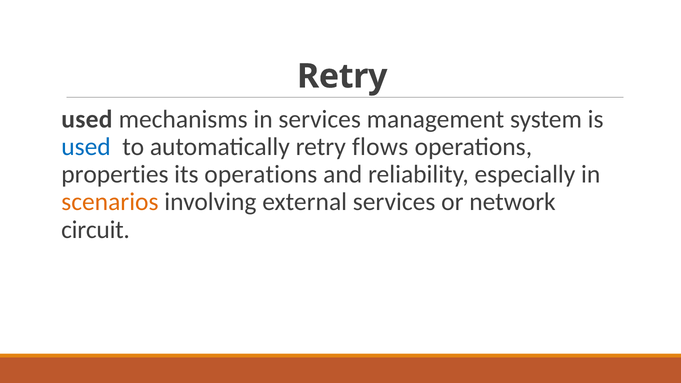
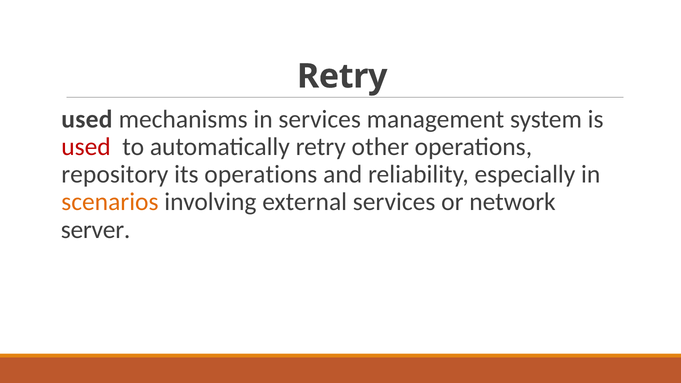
used colour: blue -> red (86, 147)
flows: flows -> other (380, 147)
properties: properties -> repository (115, 174)
circuit: circuit -> server (96, 230)
